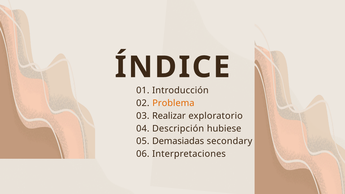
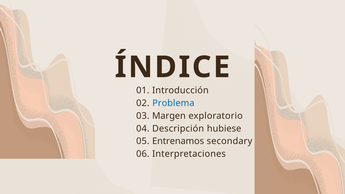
Problema colour: orange -> blue (173, 103)
Realizar: Realizar -> Margen (169, 116)
Demasiadas: Demasiadas -> Entrenamos (178, 141)
